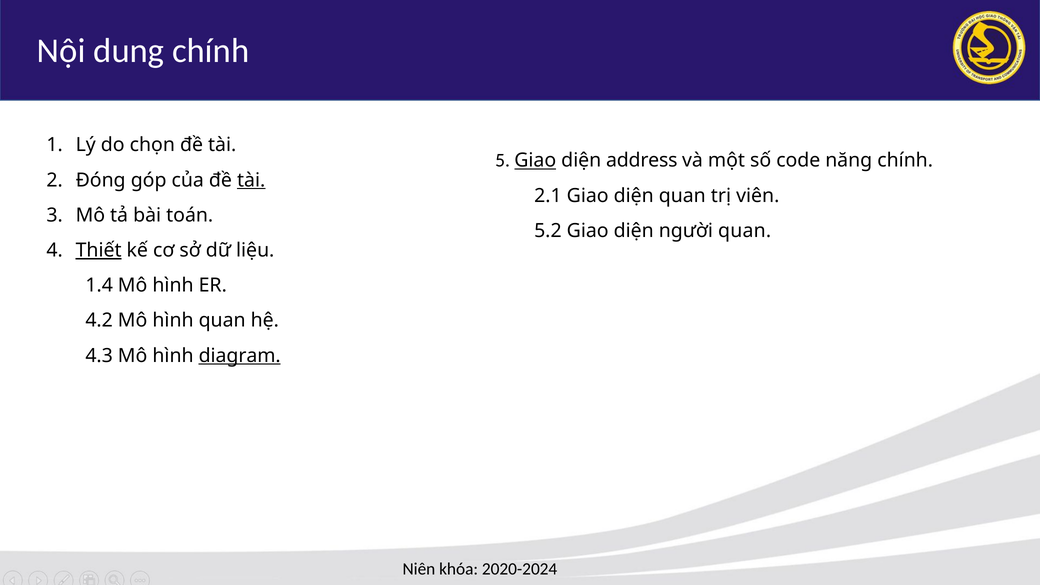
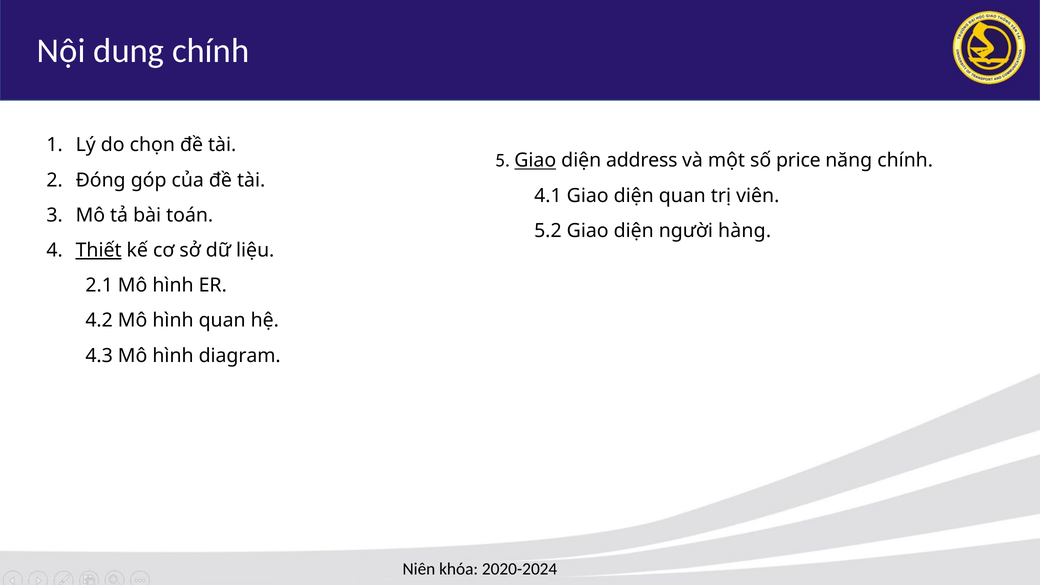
code: code -> price (798, 160)
tài underline: present -> none (251, 180)
2.1: 2.1 -> 4.1 (548, 196)
người quan: quan -> hàng (745, 231)
1.4: 1.4 -> 2.1 (99, 285)
diagram underline: present -> none (240, 356)
